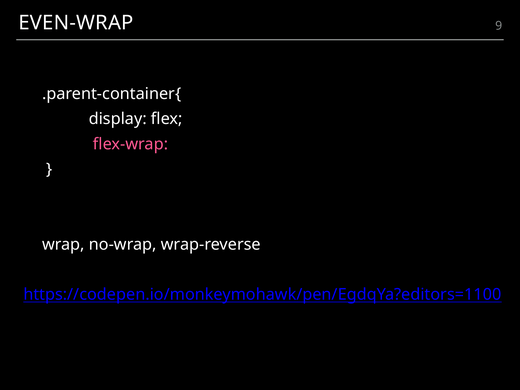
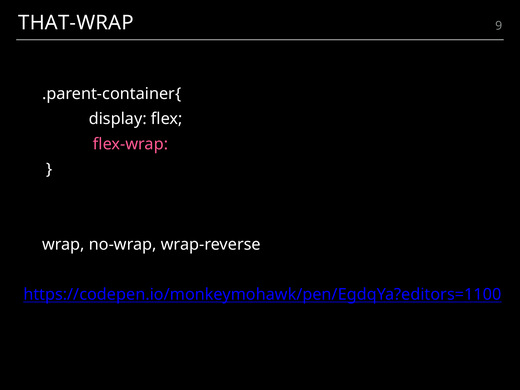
EVEN-WRAP: EVEN-WRAP -> THAT-WRAP (76, 23)
